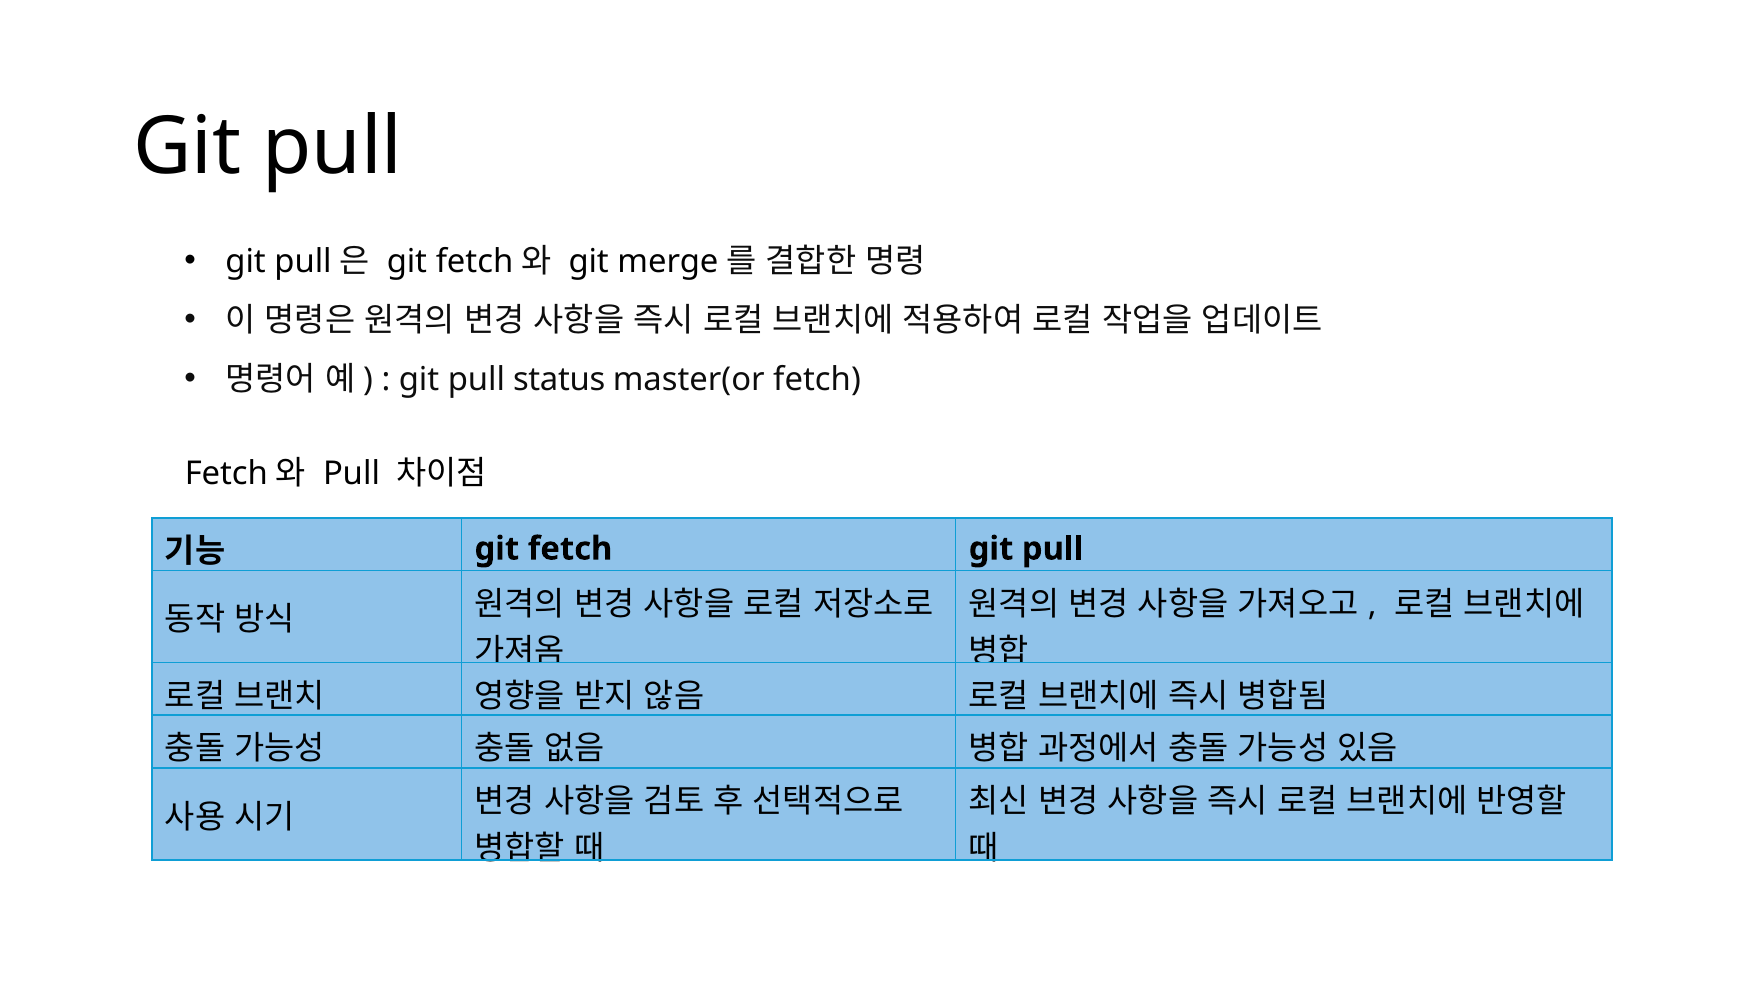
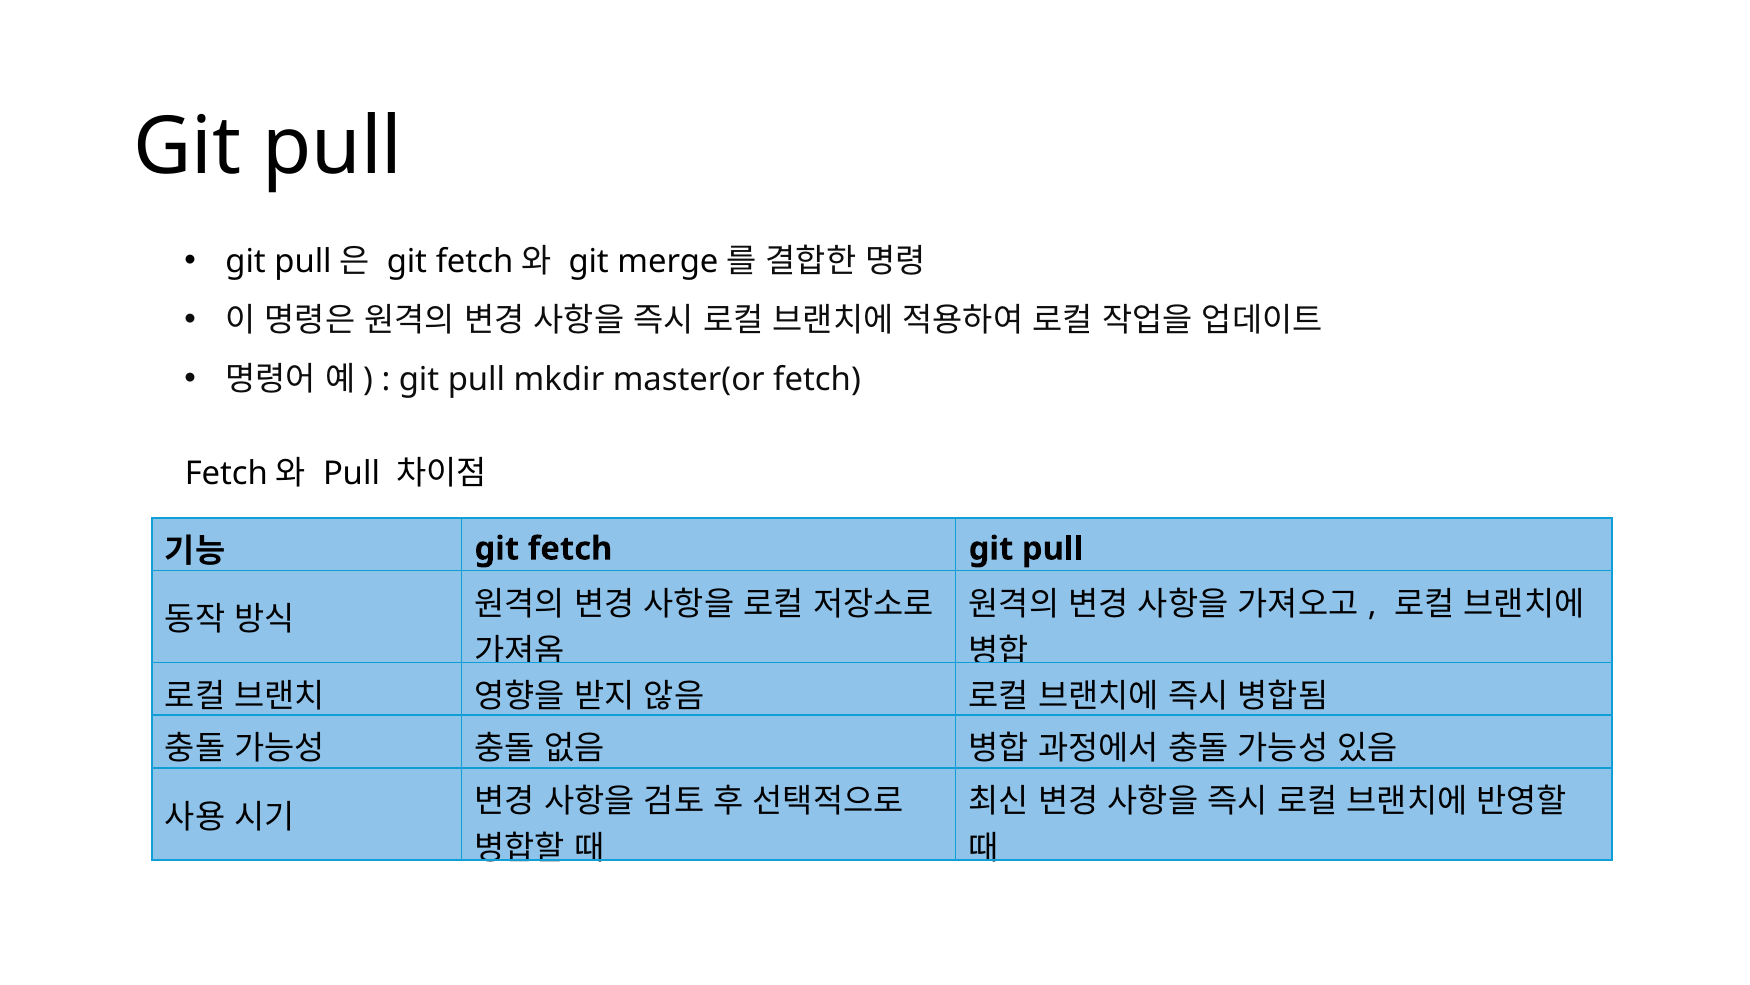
status: status -> mkdir (559, 380)
